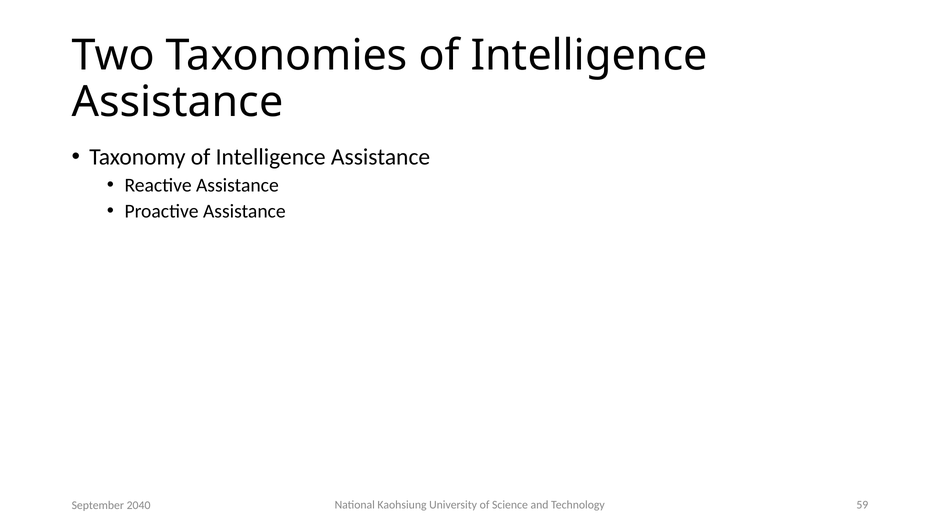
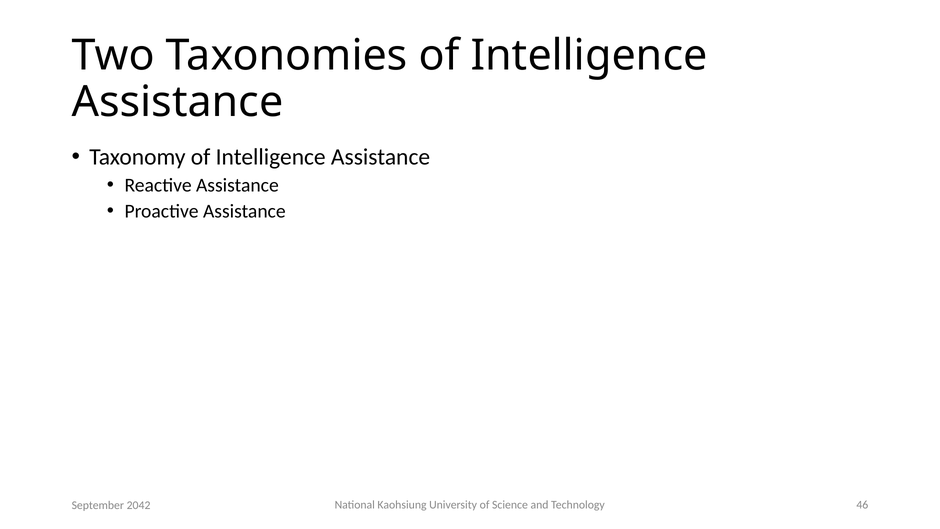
59: 59 -> 46 (862, 505)
2040: 2040 -> 2042 (139, 505)
